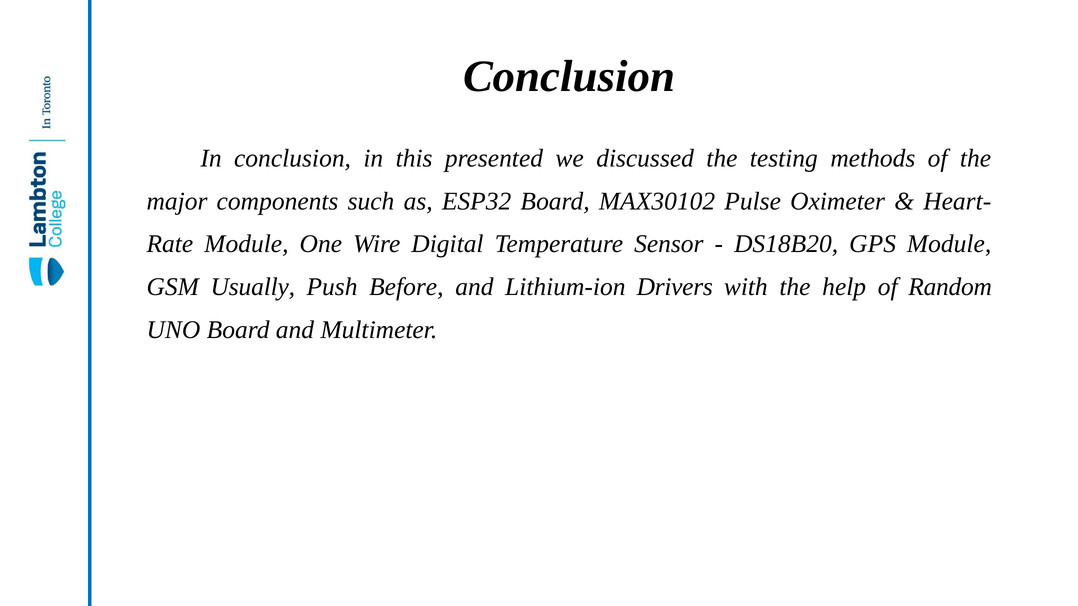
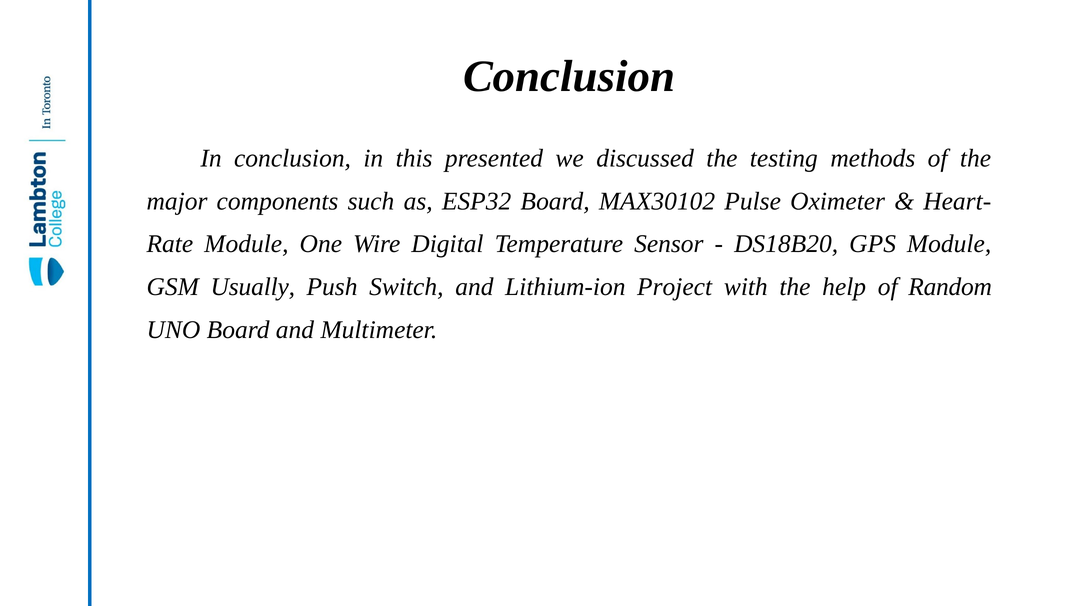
Before: Before -> Switch (406, 287)
Drivers: Drivers -> Project (675, 287)
